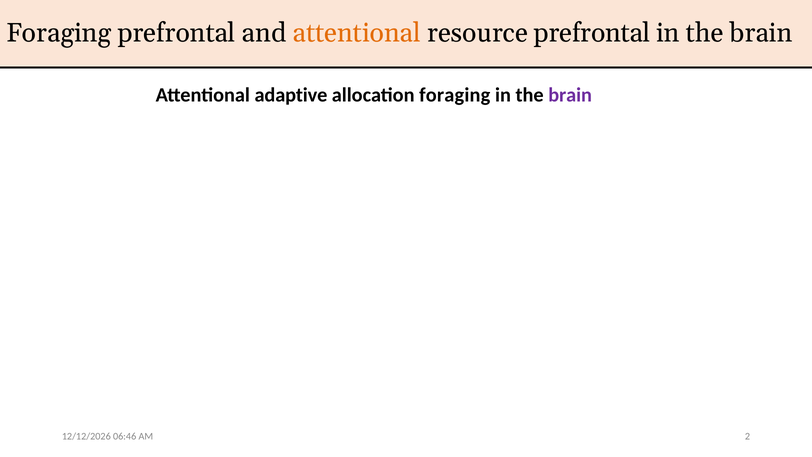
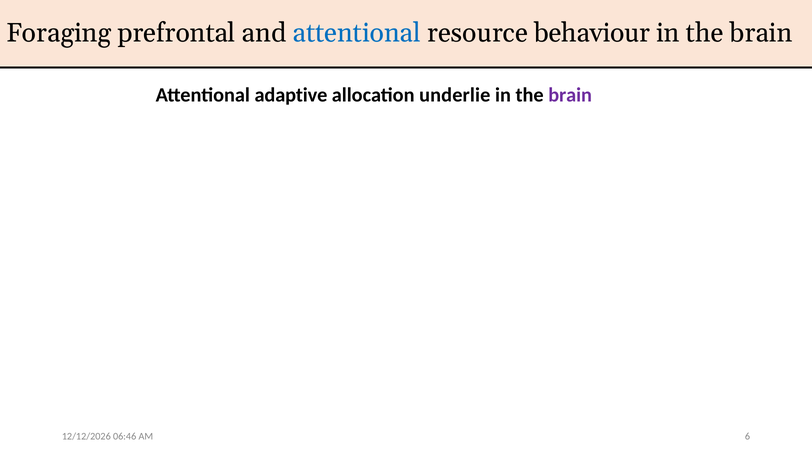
attentional colour: orange -> blue (357, 33)
resource prefrontal: prefrontal -> behaviour (592, 33)
allocation foraging: foraging -> underlie (455, 95)
2: 2 -> 6 (748, 436)
